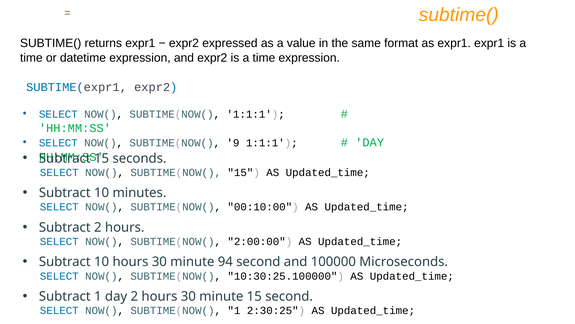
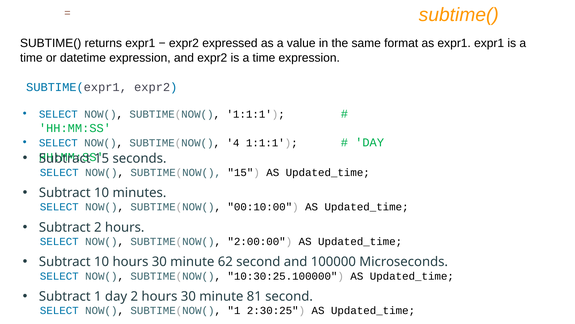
9: 9 -> 4 (233, 143)
94: 94 -> 62 (225, 261)
minute 15: 15 -> 81 (254, 296)
